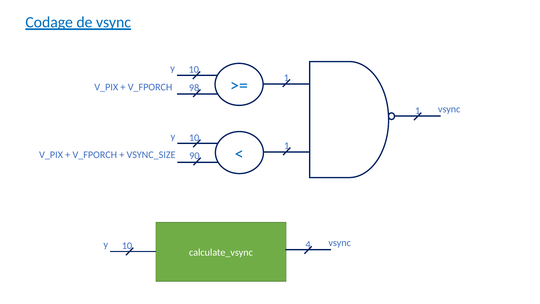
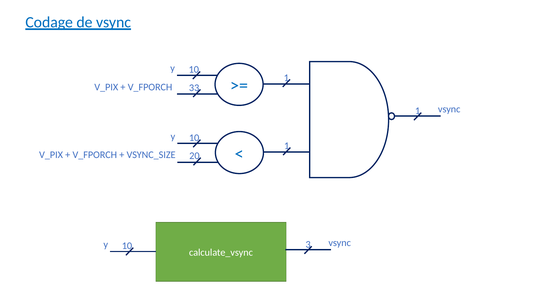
98: 98 -> 33 (194, 88)
90: 90 -> 20 (194, 156)
4: 4 -> 3 (308, 244)
